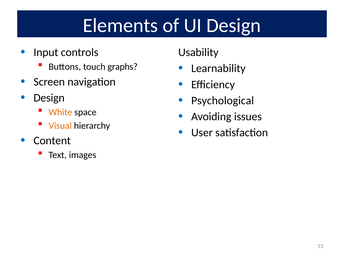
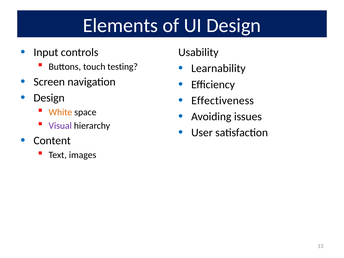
graphs: graphs -> testing (123, 67)
Psychological: Psychological -> Effectiveness (223, 101)
Visual colour: orange -> purple (60, 126)
